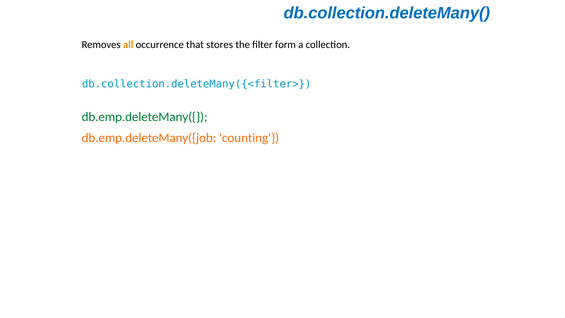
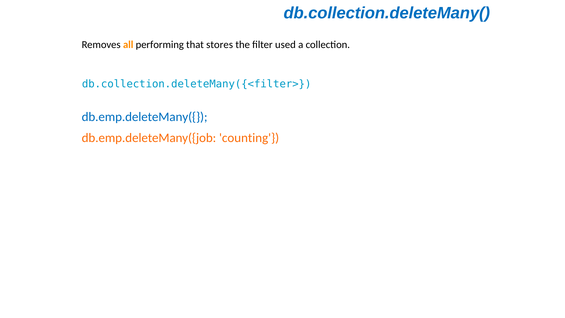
occurrence: occurrence -> performing (160, 44)
form: form -> used (285, 44)
db.emp.deleteMany({ colour: green -> blue (145, 117)
